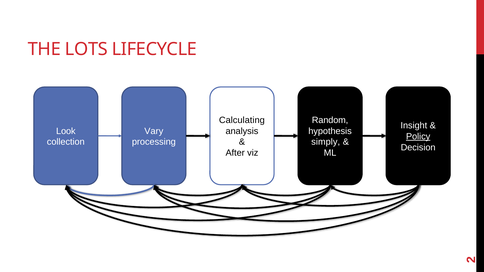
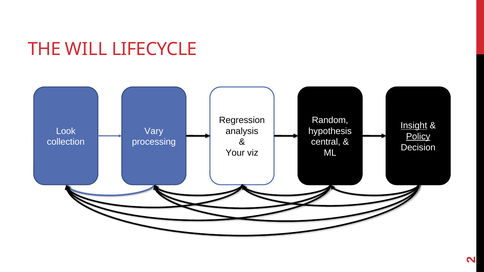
LOTS: LOTS -> WILL (86, 49)
Calculating: Calculating -> Regression (242, 120)
Insight underline: none -> present (414, 126)
simply: simply -> central (326, 142)
After: After -> Your (235, 153)
